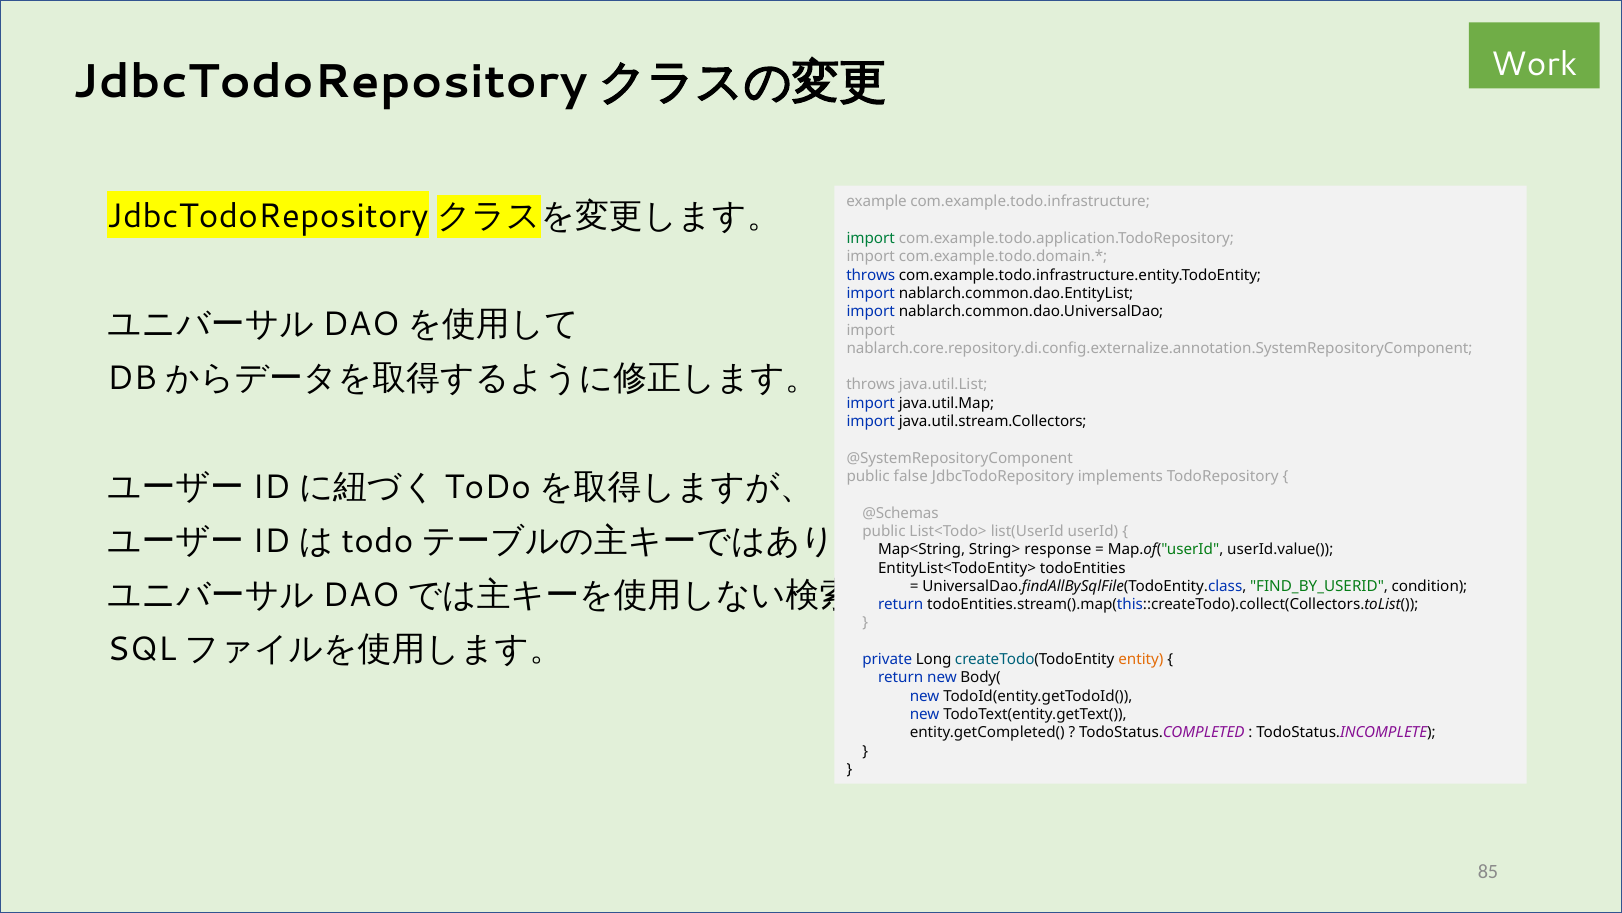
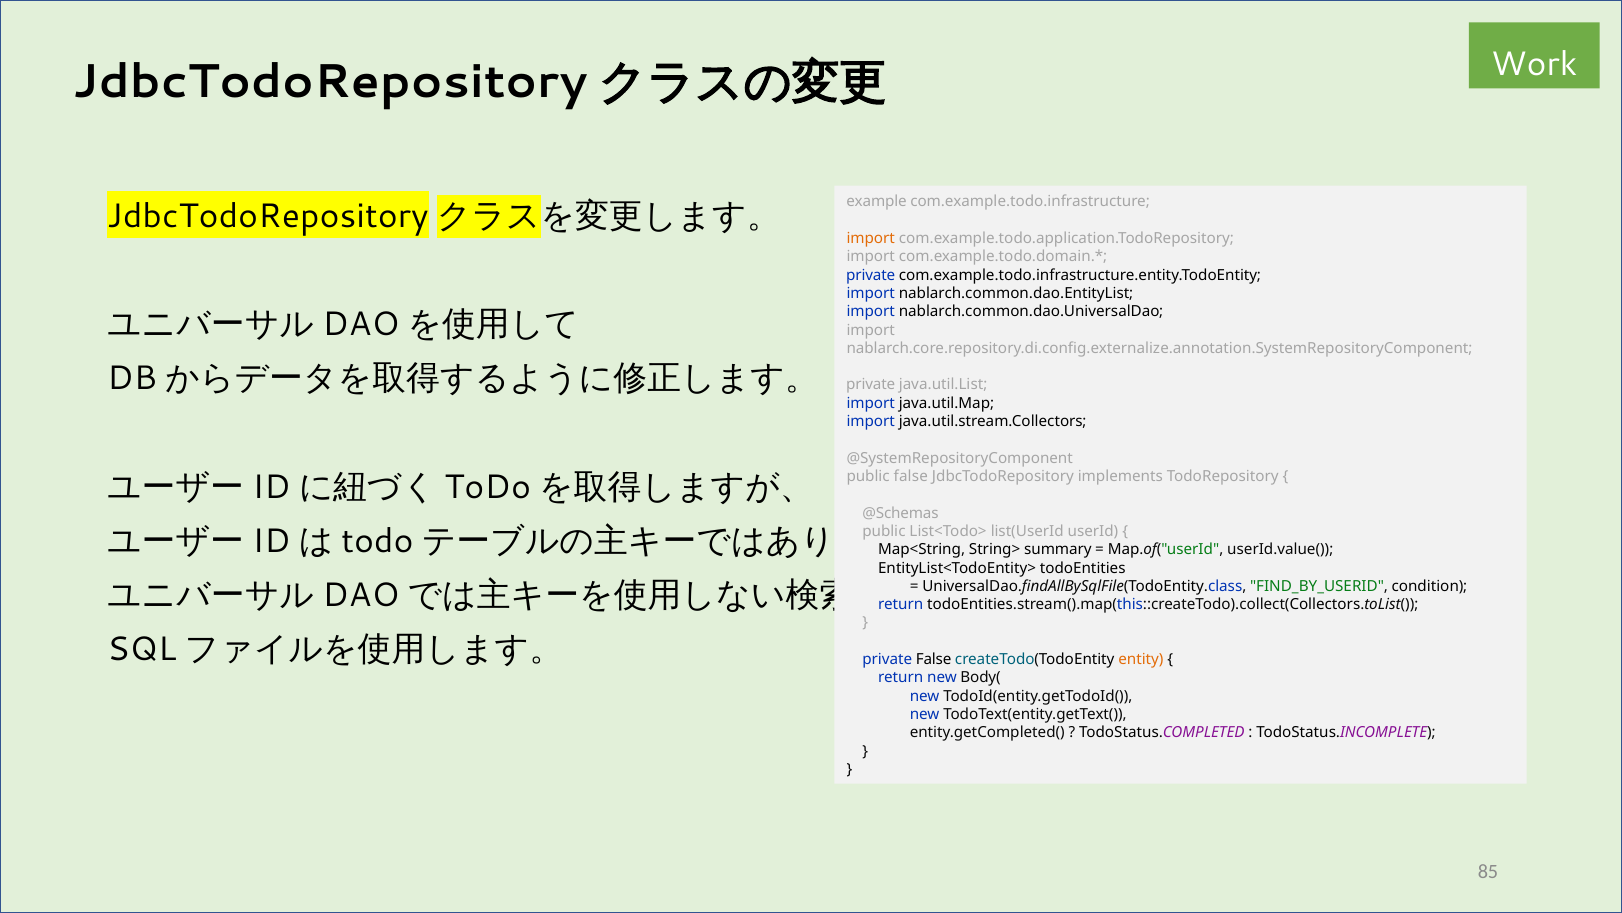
import colour: green -> orange (871, 238)
throws: throws -> private (871, 275)
throws: throws -> private (871, 385)
response: response -> summary (1058, 549)
private Long: Long -> False (934, 659)
